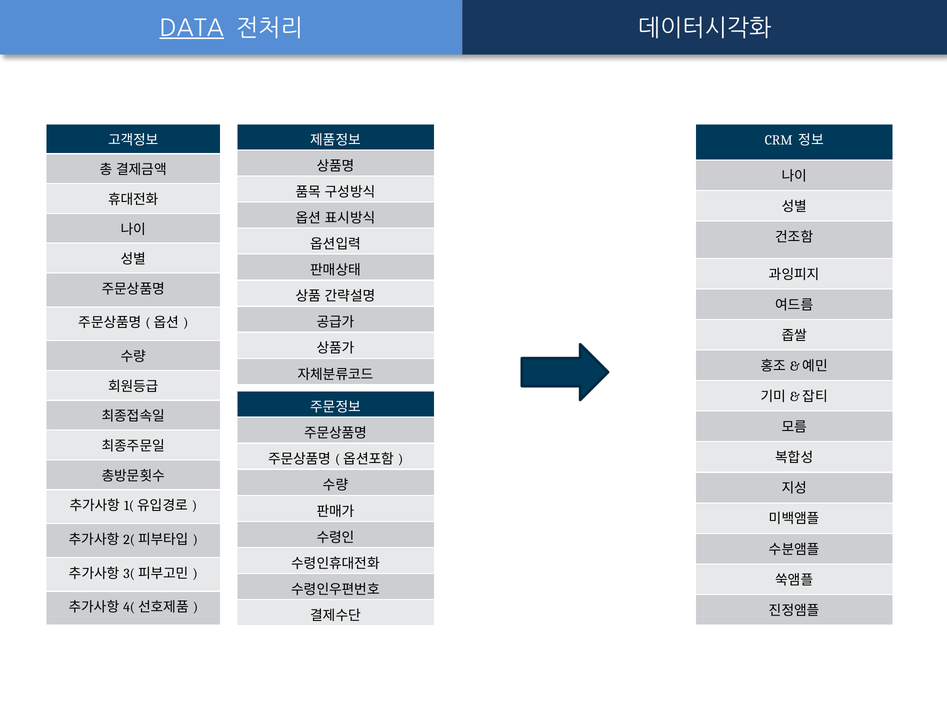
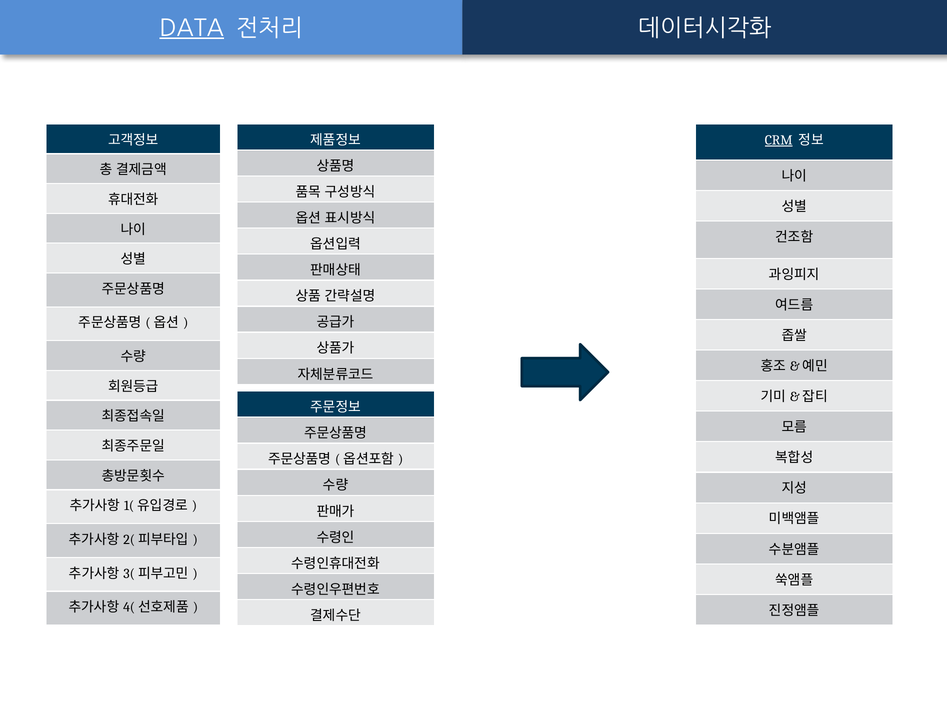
CRM underline: none -> present (779, 140)
